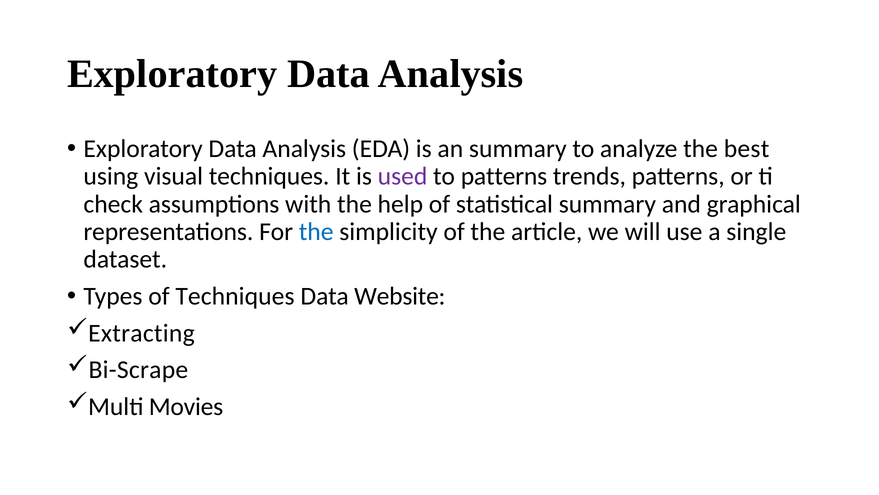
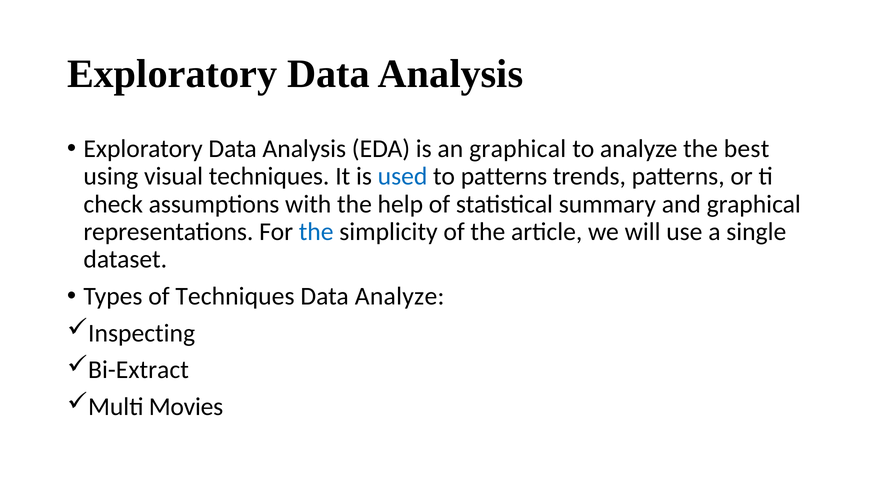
an summary: summary -> graphical (518, 149)
used colour: purple -> blue (403, 176)
Data Website: Website -> Analyze (400, 296)
Extracting: Extracting -> Inspecting (142, 333)
Bi-Scrape: Bi-Scrape -> Bi-Extract (138, 370)
